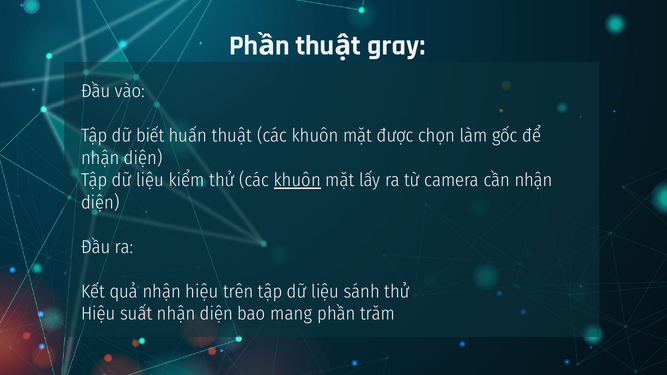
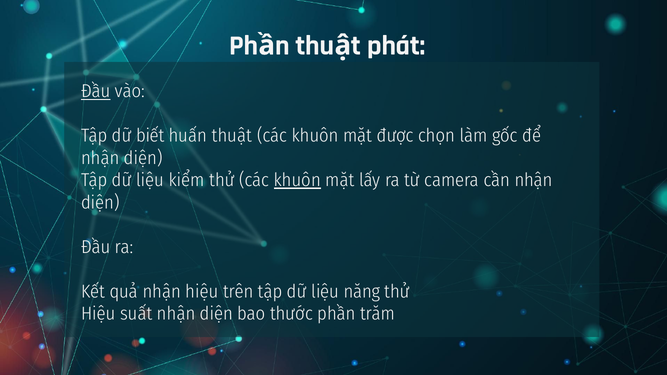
gray: gray -> phát (396, 45)
Đầu underline: none -> present (96, 91)
sánh: sánh -> năng (362, 292)
mang: mang -> thước (291, 314)
